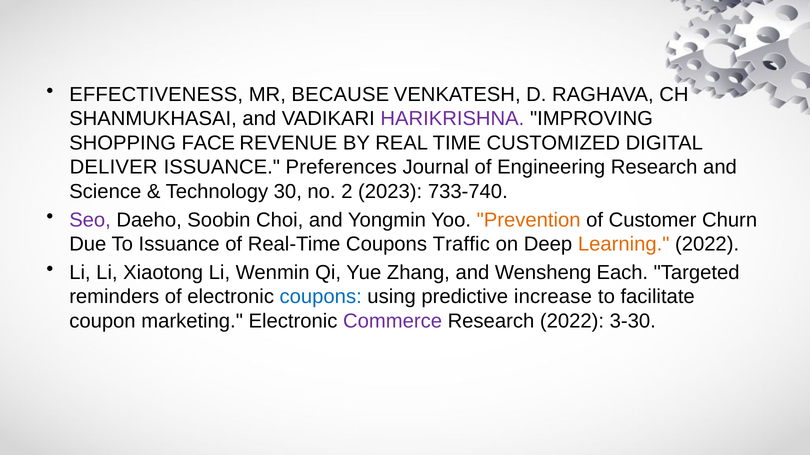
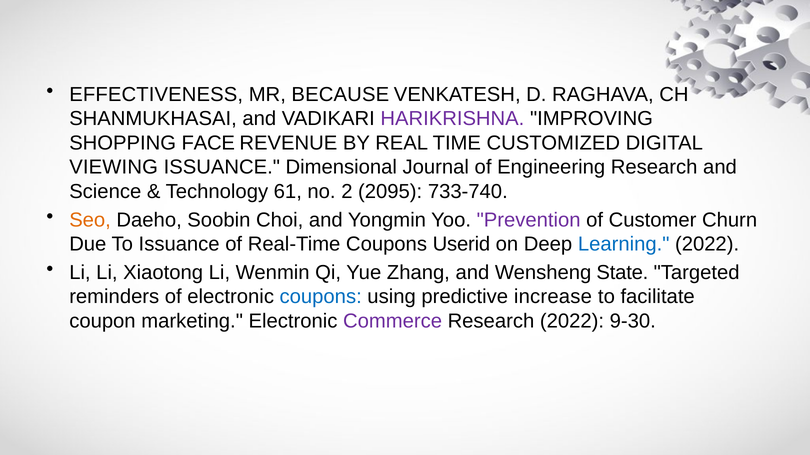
DELIVER: DELIVER -> VIEWING (114, 168)
Preferences: Preferences -> Dimensional (341, 168)
30: 30 -> 61 (288, 192)
2023: 2023 -> 2095 (390, 192)
Seo colour: purple -> orange (90, 220)
Prevention colour: orange -> purple (529, 220)
Traffic: Traffic -> Userid (461, 244)
Learning colour: orange -> blue (624, 244)
Each: Each -> State (622, 273)
3-30: 3-30 -> 9-30 (633, 321)
